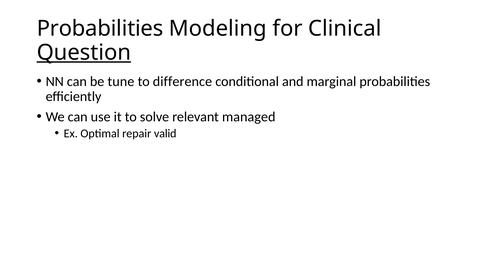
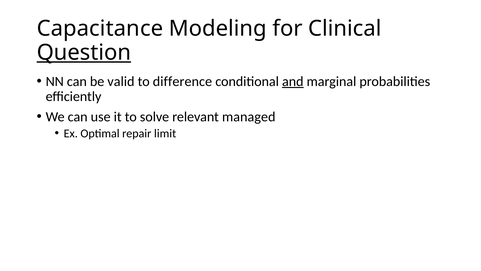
Probabilities: Probabilities -> Capacitance (100, 29)
tune: tune -> valid (121, 81)
and underline: none -> present (293, 81)
valid: valid -> limit (165, 133)
